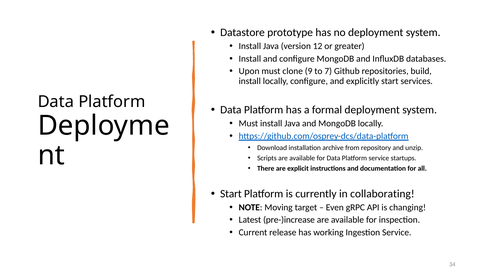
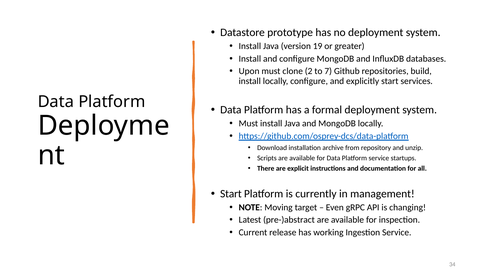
12: 12 -> 19 (318, 46)
9: 9 -> 2 (309, 71)
collaborating: collaborating -> management (382, 194)
pre-)increase: pre-)increase -> pre-)abstract (289, 220)
